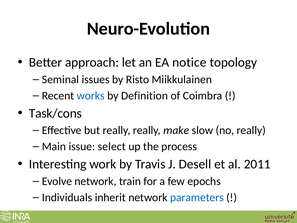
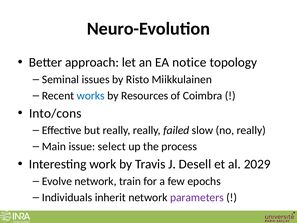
Definition: Definition -> Resources (145, 96)
Task/cons: Task/cons -> Into/cons (55, 113)
make: make -> failed (176, 130)
2011: 2011 -> 2029 (257, 164)
parameters colour: blue -> purple (197, 197)
